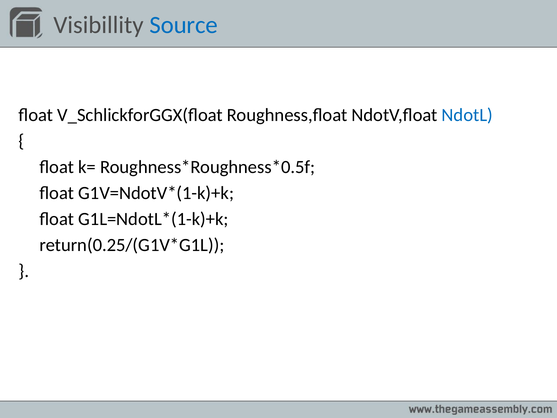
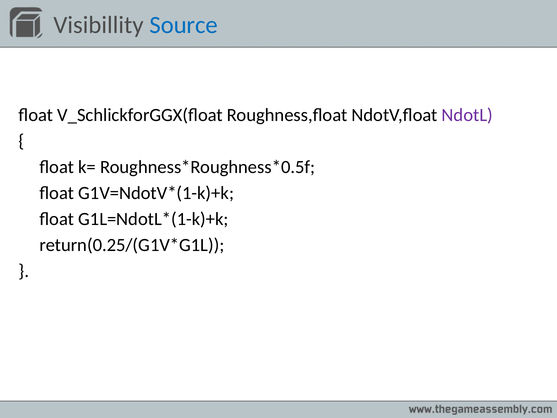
NdotL colour: blue -> purple (467, 115)
